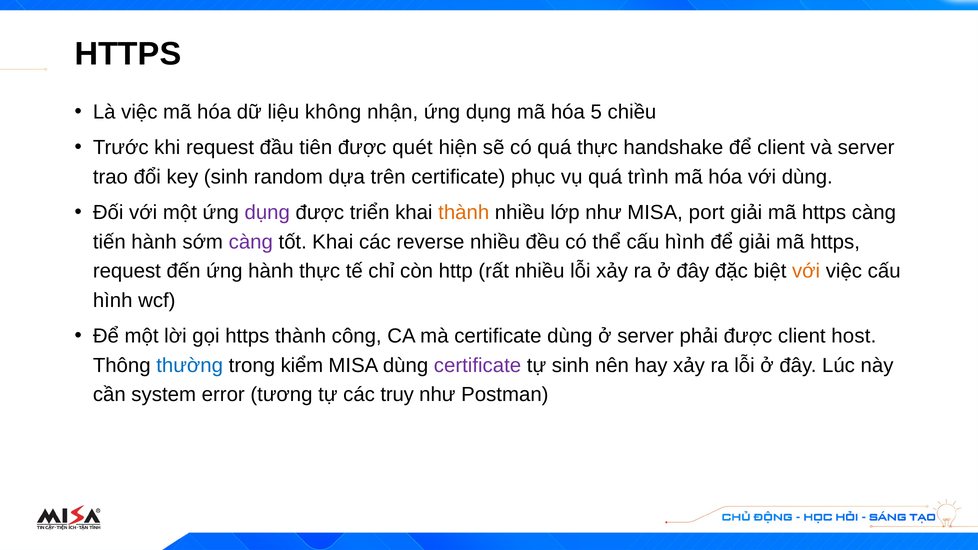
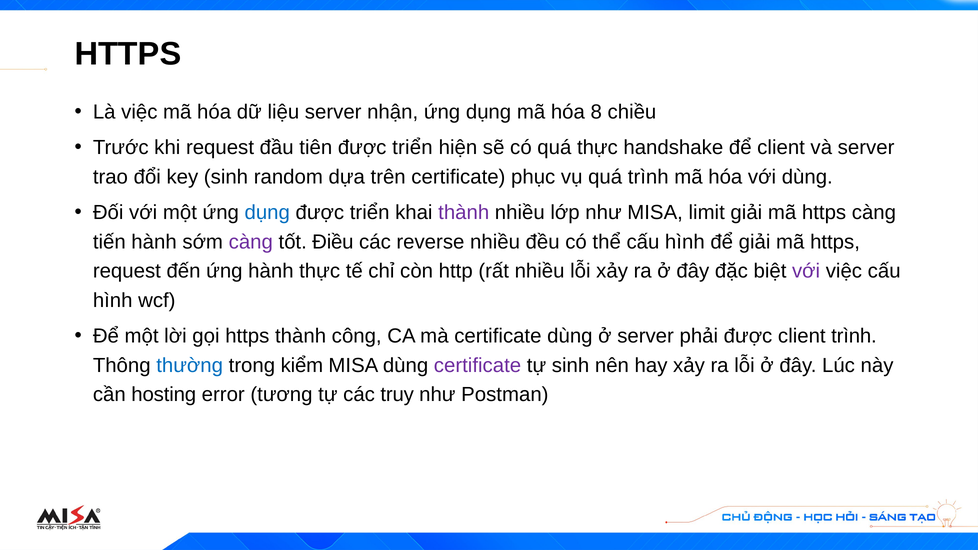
liệu không: không -> server (333, 112)
5: 5 -> 8 (596, 112)
tiên được quét: quét -> triển (412, 148)
dụng colour: purple -> blue (267, 212)
thành colour: orange -> purple (464, 212)
port: port -> limit (707, 212)
tốt Khai: Khai -> Điều (333, 242)
với colour: orange -> purple (806, 271)
client host: host -> trình (854, 336)
system: system -> hosting (164, 395)
